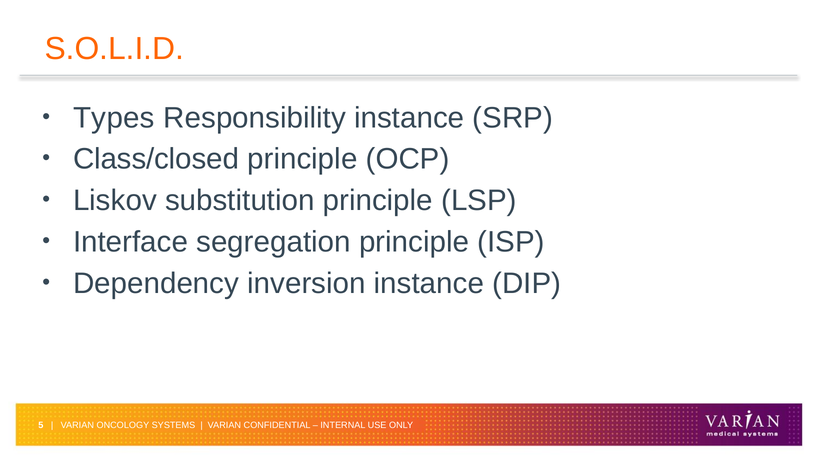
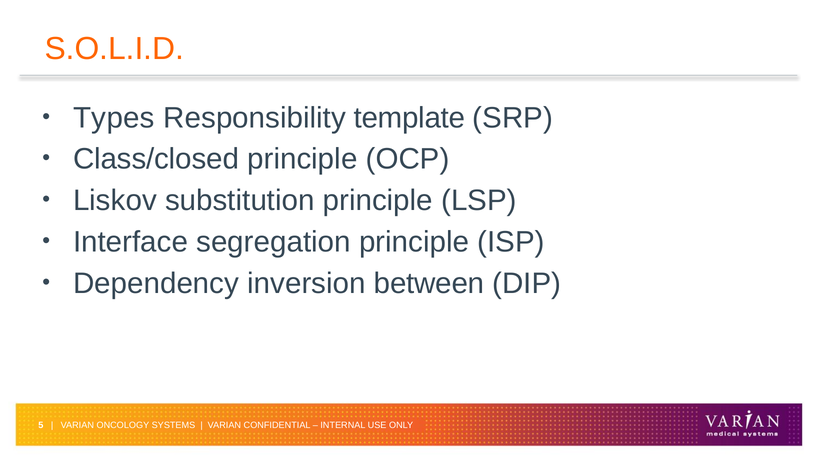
Responsibility instance: instance -> template (409, 118)
inversion instance: instance -> between (429, 283)
